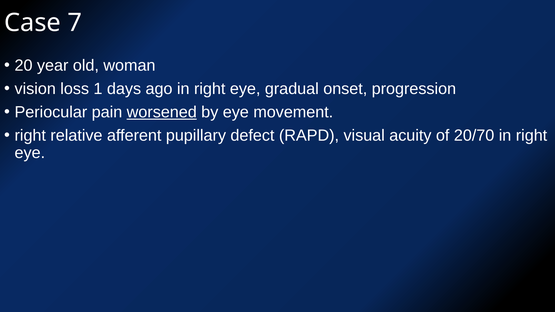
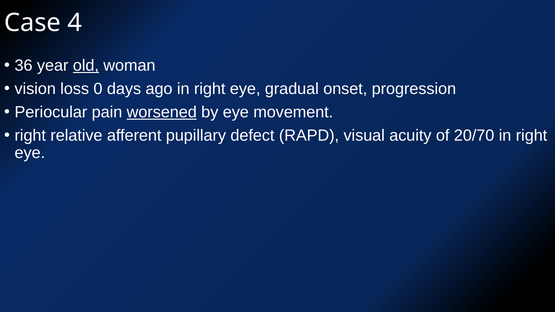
7: 7 -> 4 (75, 23)
20: 20 -> 36 (24, 66)
old underline: none -> present (86, 66)
1: 1 -> 0 (98, 89)
